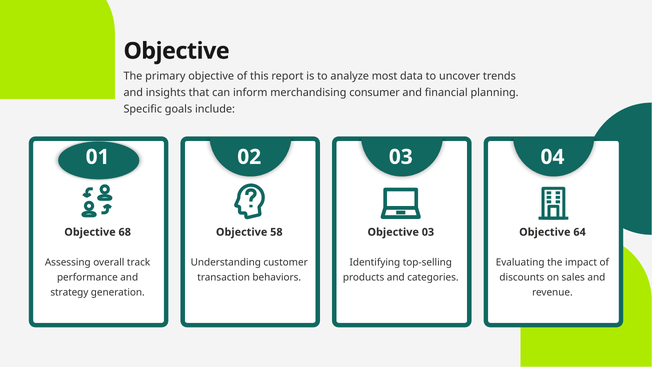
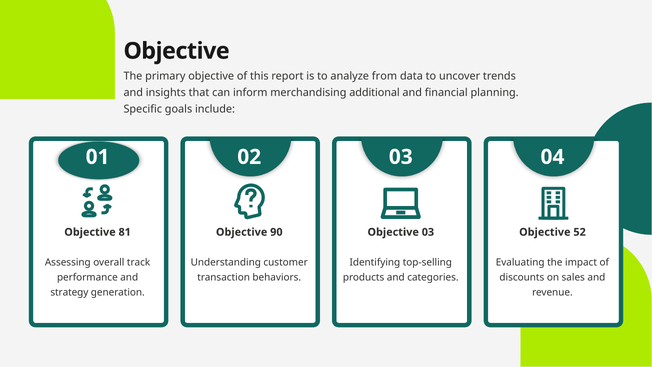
most: most -> from (384, 76)
consumer: consumer -> additional (375, 93)
68: 68 -> 81 (125, 232)
58: 58 -> 90 (276, 232)
64: 64 -> 52 (580, 232)
